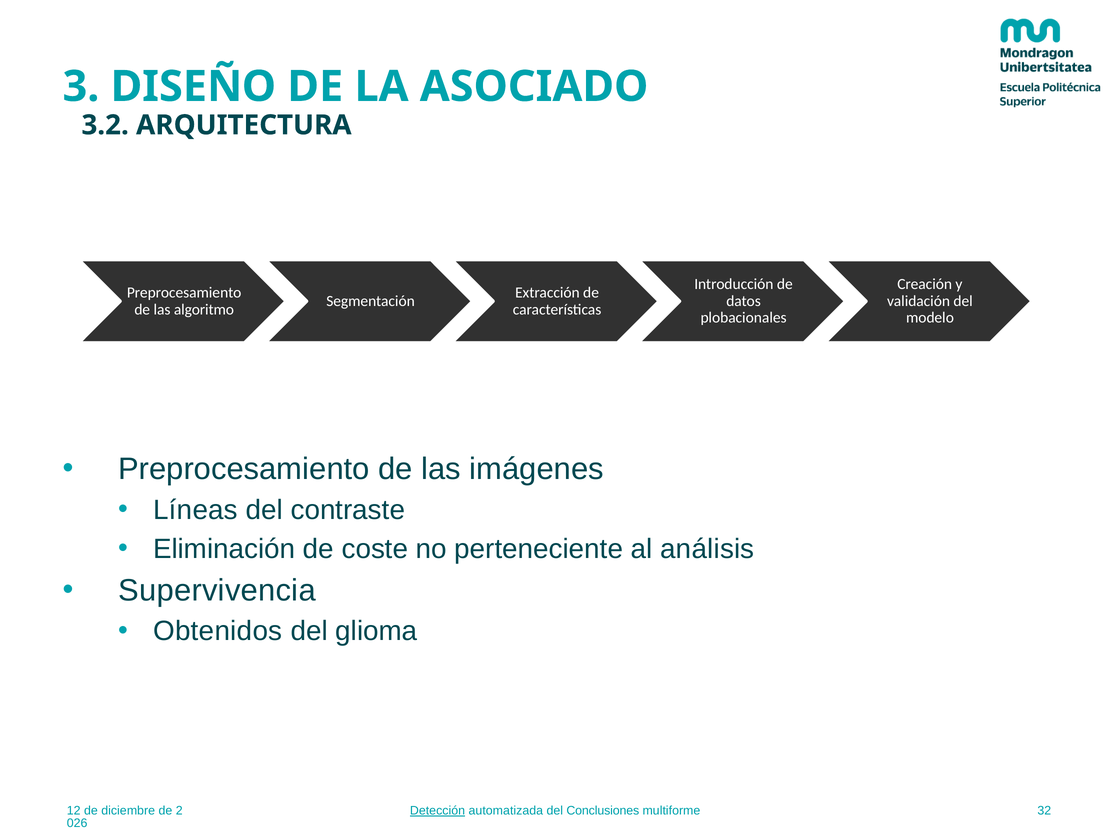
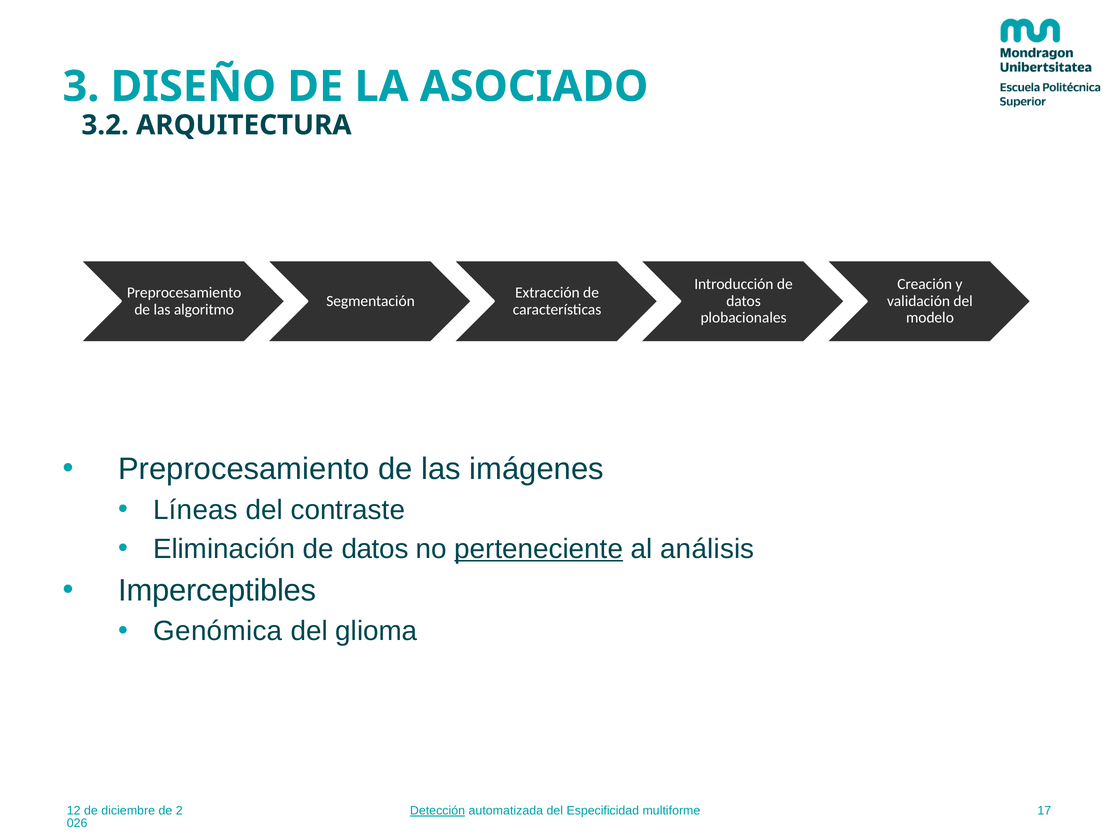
Eliminación de coste: coste -> datos (375, 549)
perteneciente underline: none -> present (539, 549)
Supervivencia: Supervivencia -> Imperceptibles (217, 590)
Obtenidos: Obtenidos -> Genómica (218, 631)
Conclusiones: Conclusiones -> Especificidad (603, 810)
32: 32 -> 17 (1044, 810)
